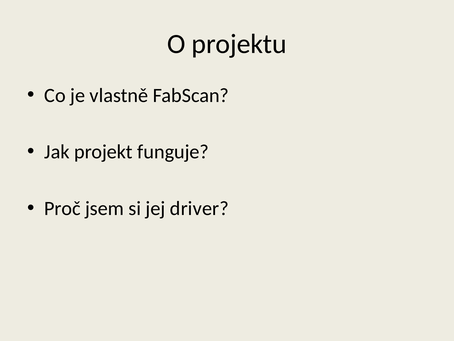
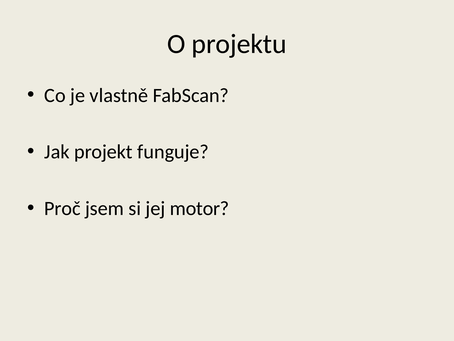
driver: driver -> motor (200, 208)
